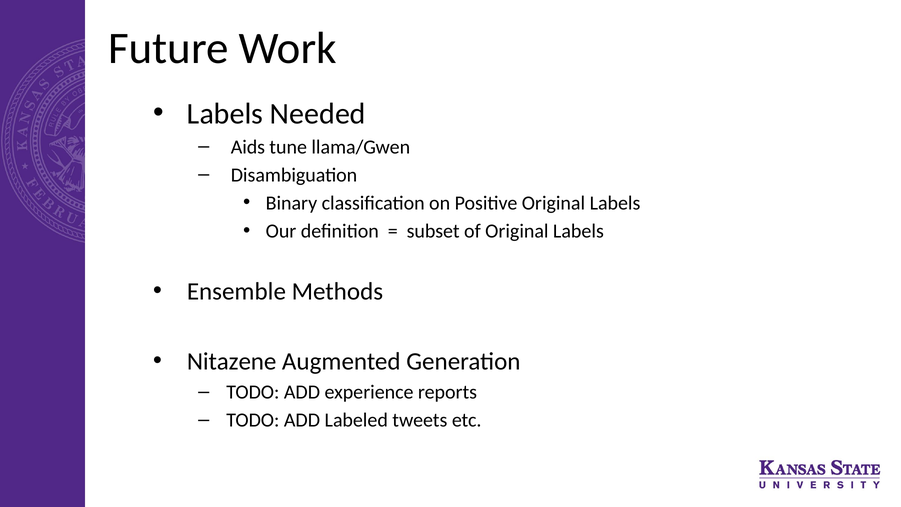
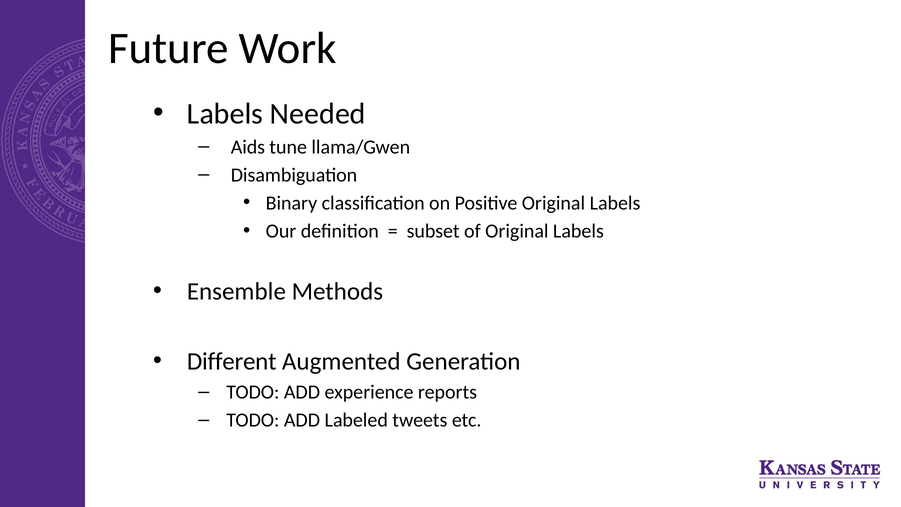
Nitazene: Nitazene -> Different (232, 361)
